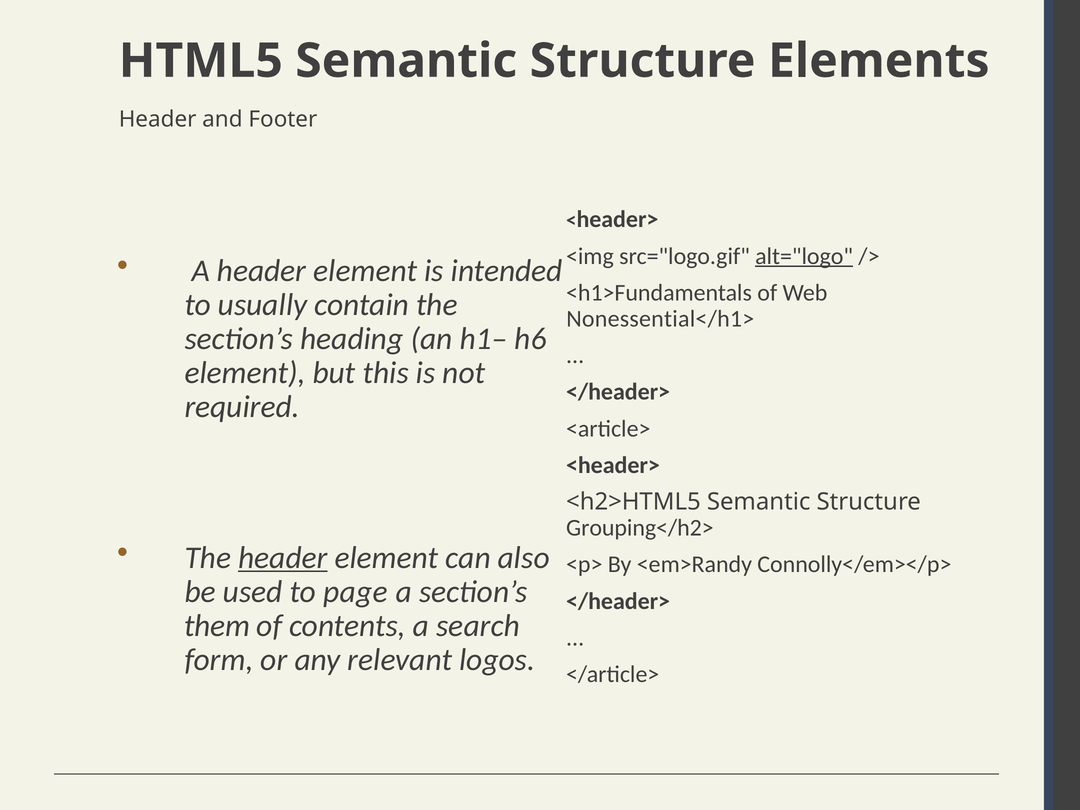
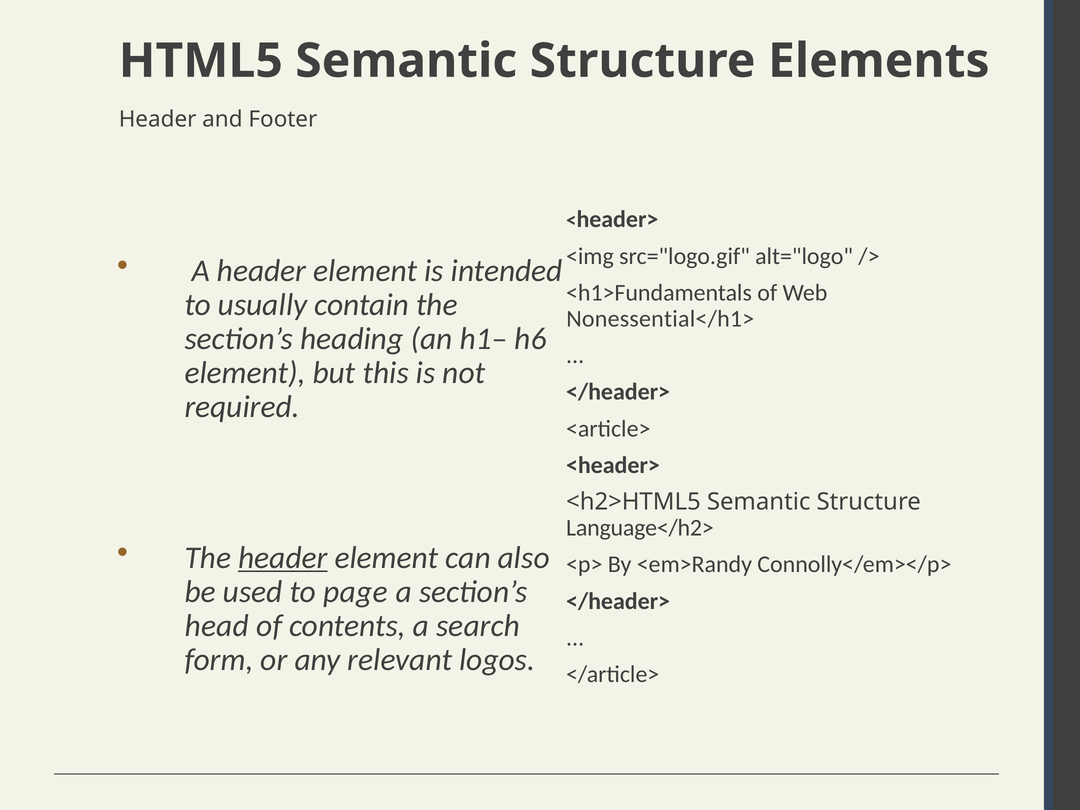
alt="logo underline: present -> none (804, 256)
Grouping</h2>: Grouping</h2> -> Language</h2> (640, 528)
them: them -> head (217, 626)
